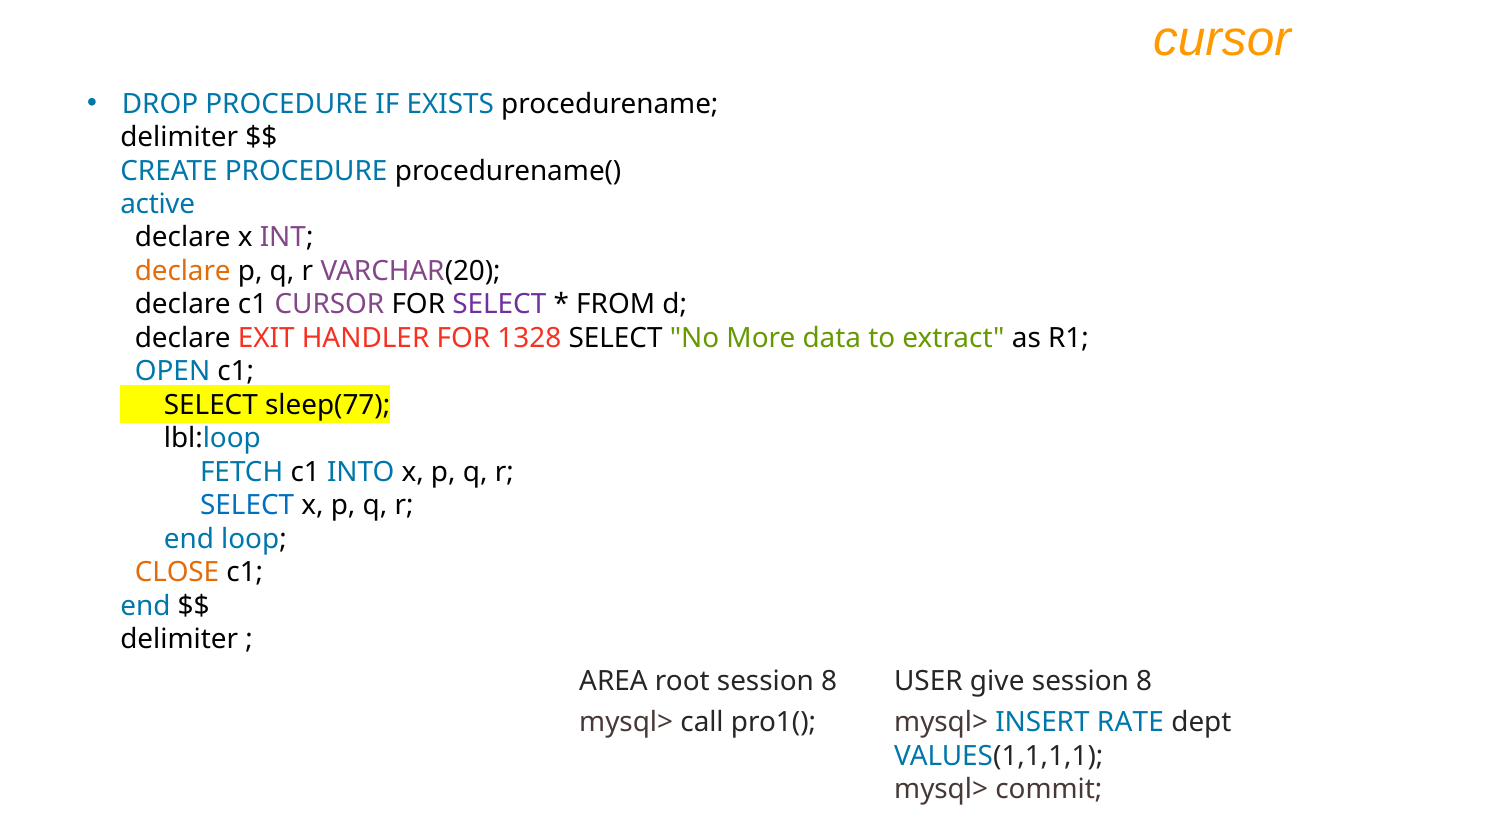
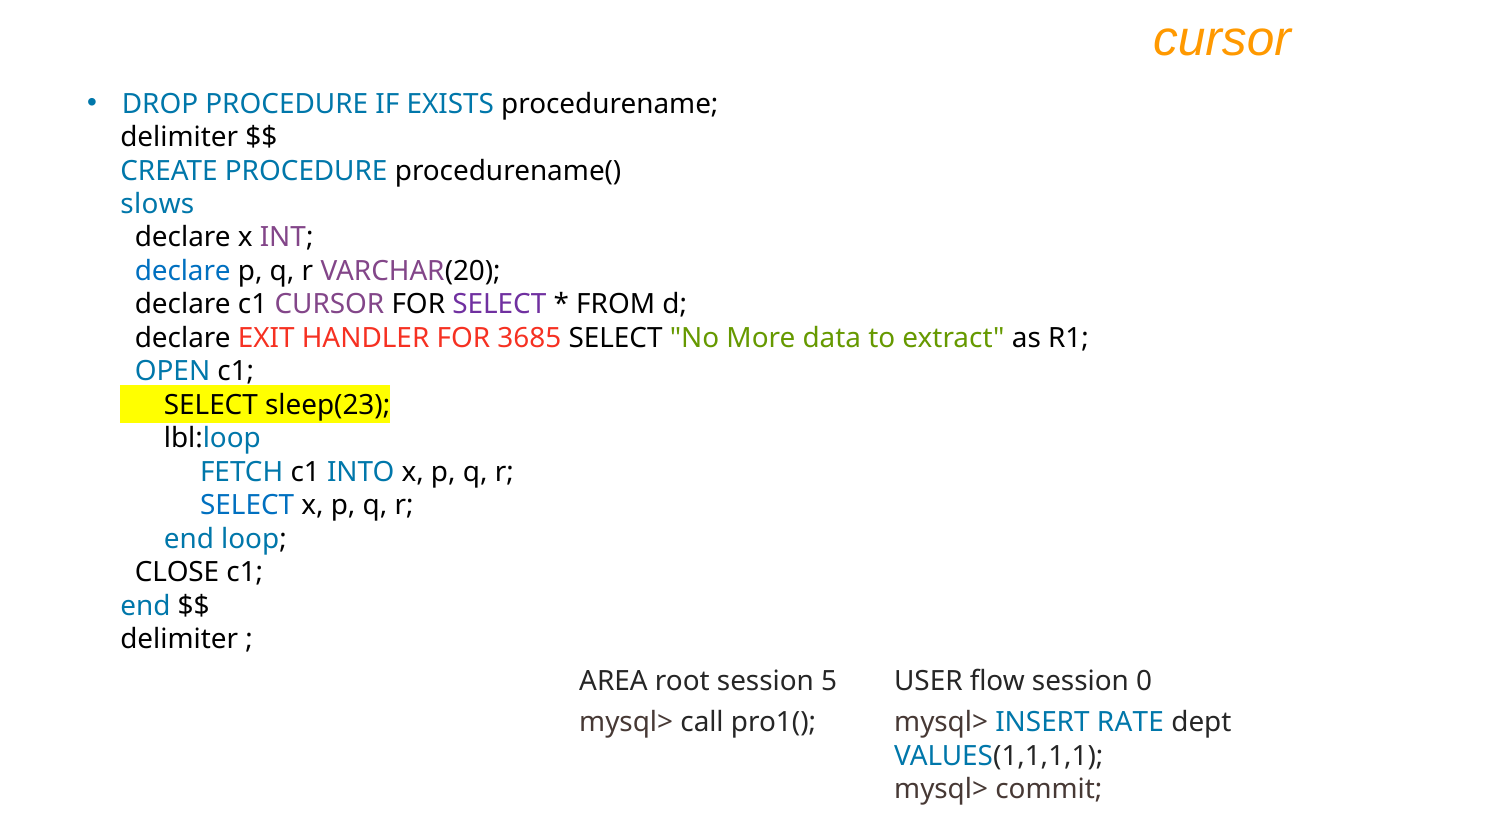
active: active -> slows (157, 204)
declare colour: orange -> blue (183, 271)
1328: 1328 -> 3685 (529, 338)
sleep(77: sleep(77 -> sleep(23 (328, 405)
CLOSE colour: orange -> black (177, 573)
root session 8: 8 -> 5 (829, 681)
give: give -> flow (997, 681)
8: 8 -> 0 (1144, 681)
